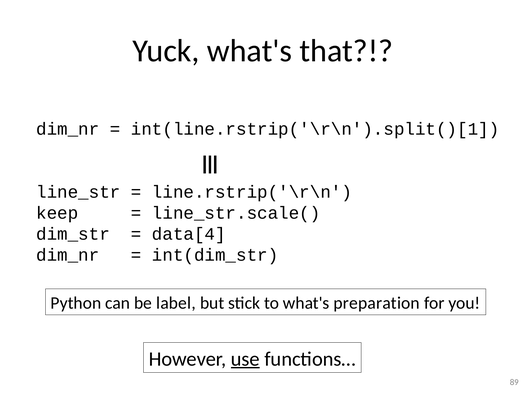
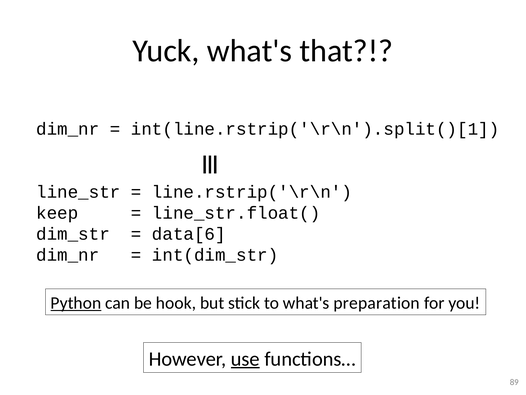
line_str.scale(: line_str.scale( -> line_str.float( (236, 213)
data[4: data[4 -> data[6 (189, 234)
Python underline: none -> present (76, 303)
label: label -> hook (176, 303)
